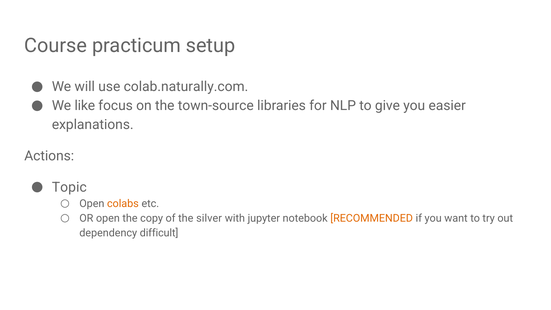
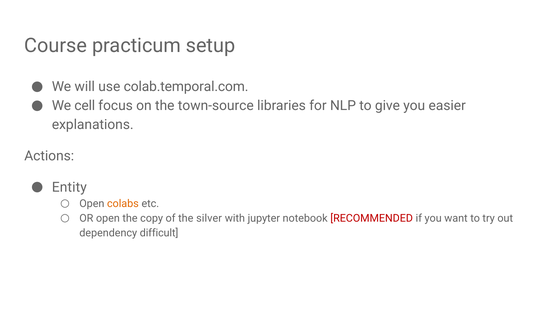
colab.naturally.com: colab.naturally.com -> colab.temporal.com (186, 87)
like: like -> cell (85, 106)
Topic: Topic -> Entity (69, 187)
RECOMMENDED colour: orange -> red (372, 218)
